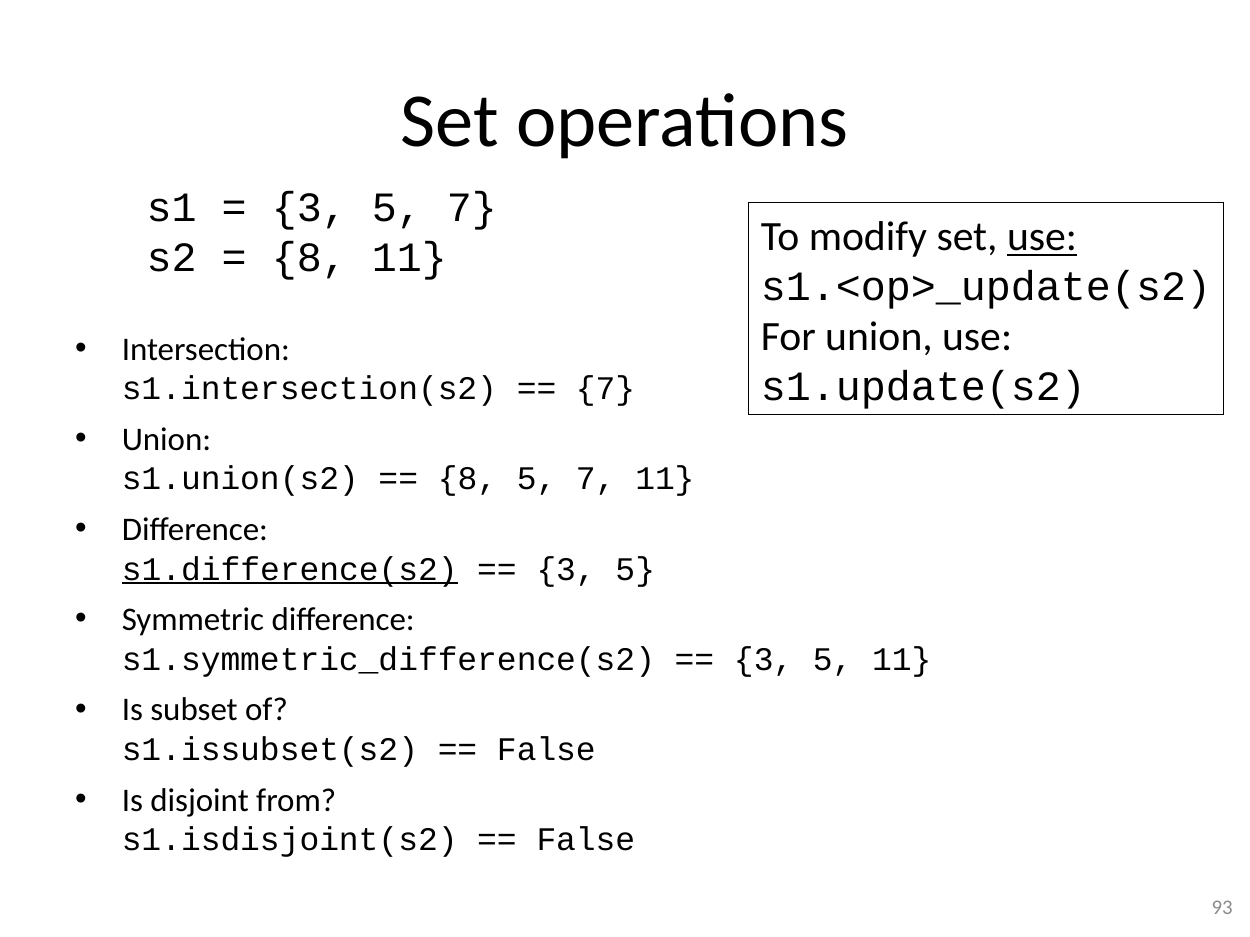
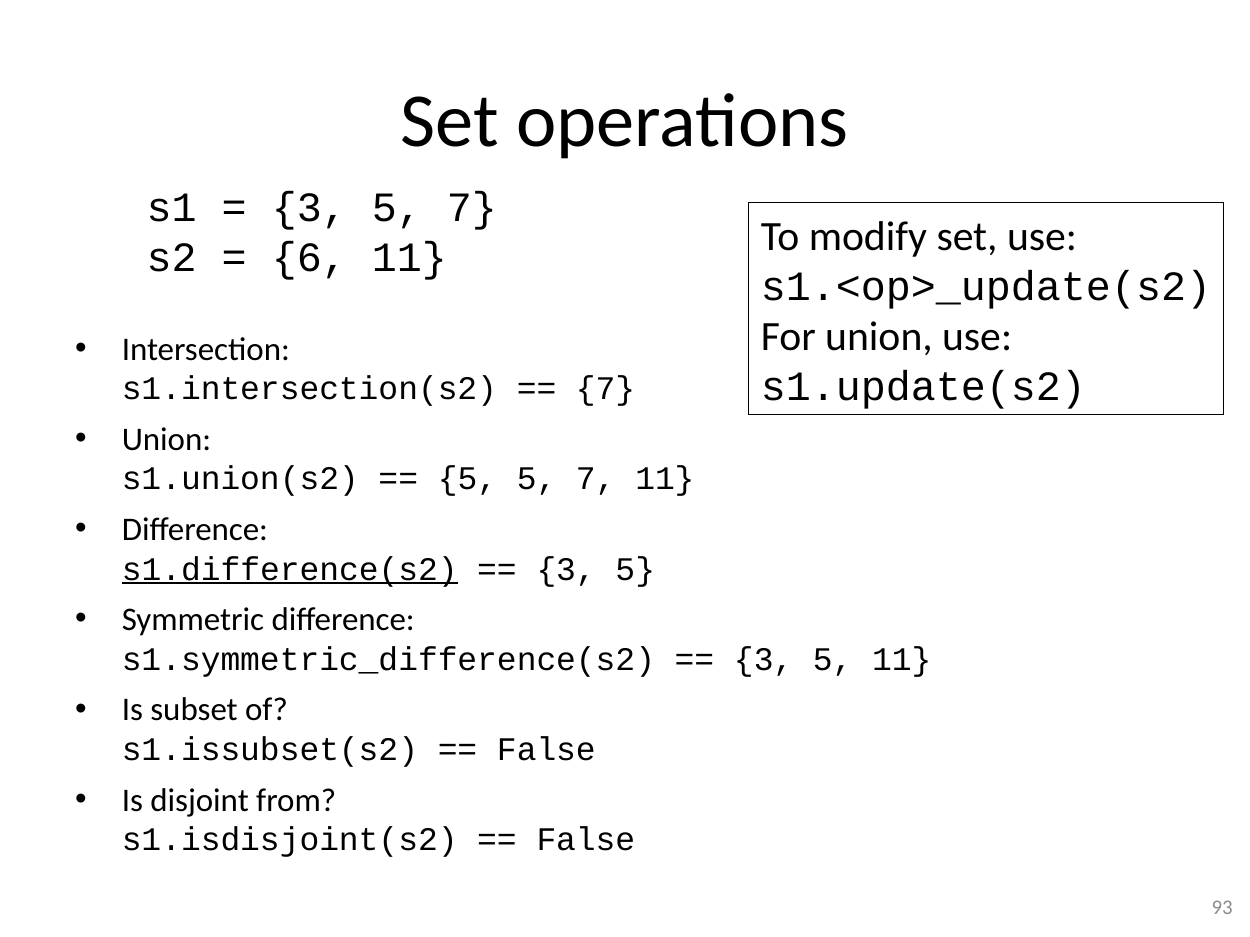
use underline: present -> none (1042, 237)
8: 8 -> 6 (309, 257)
8: 8 -> 5 (467, 479)
